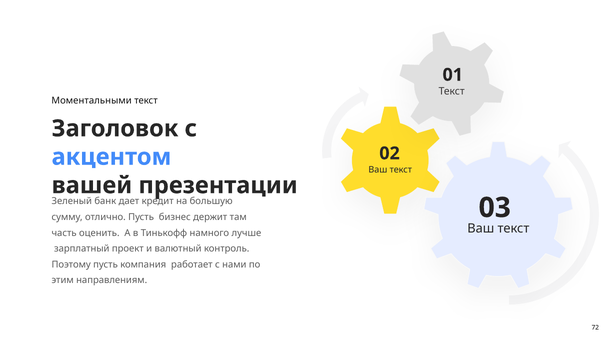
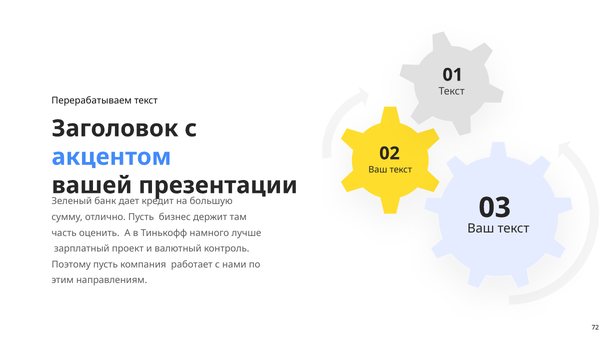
Моментальными: Моментальными -> Перерабатываем (92, 101)
